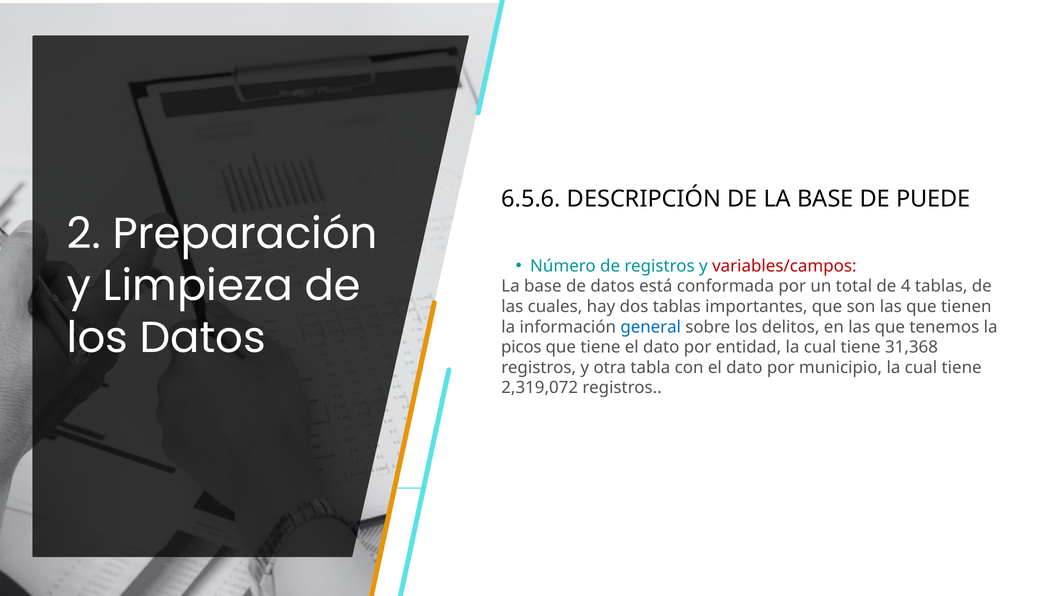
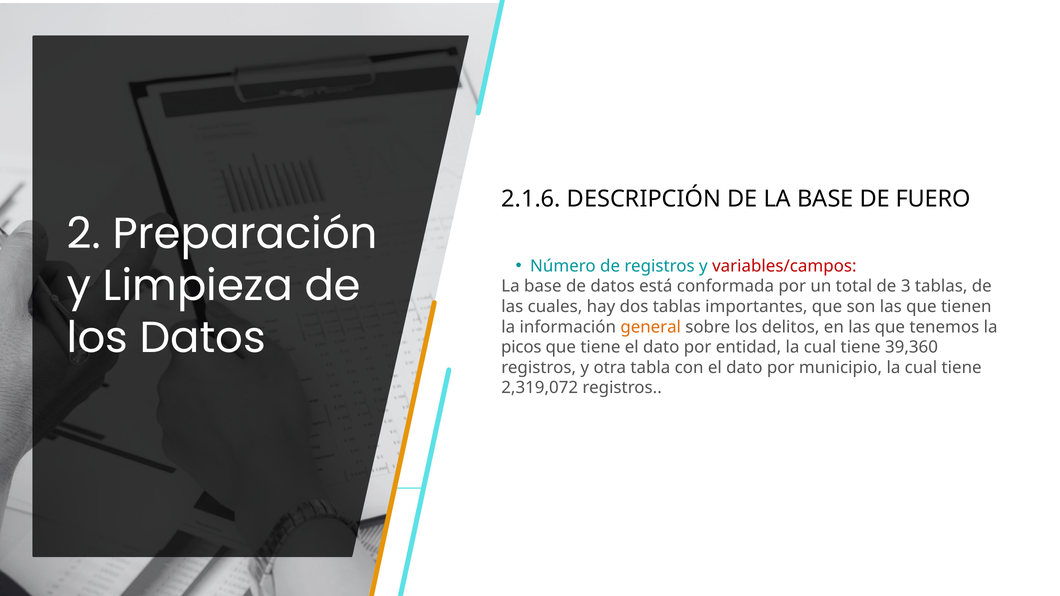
6.5.6: 6.5.6 -> 2.1.6 (531, 199)
PUEDE: PUEDE -> FUERO (933, 199)
4: 4 -> 3 (906, 286)
general colour: blue -> orange (651, 327)
31,368: 31,368 -> 39,360 (912, 347)
